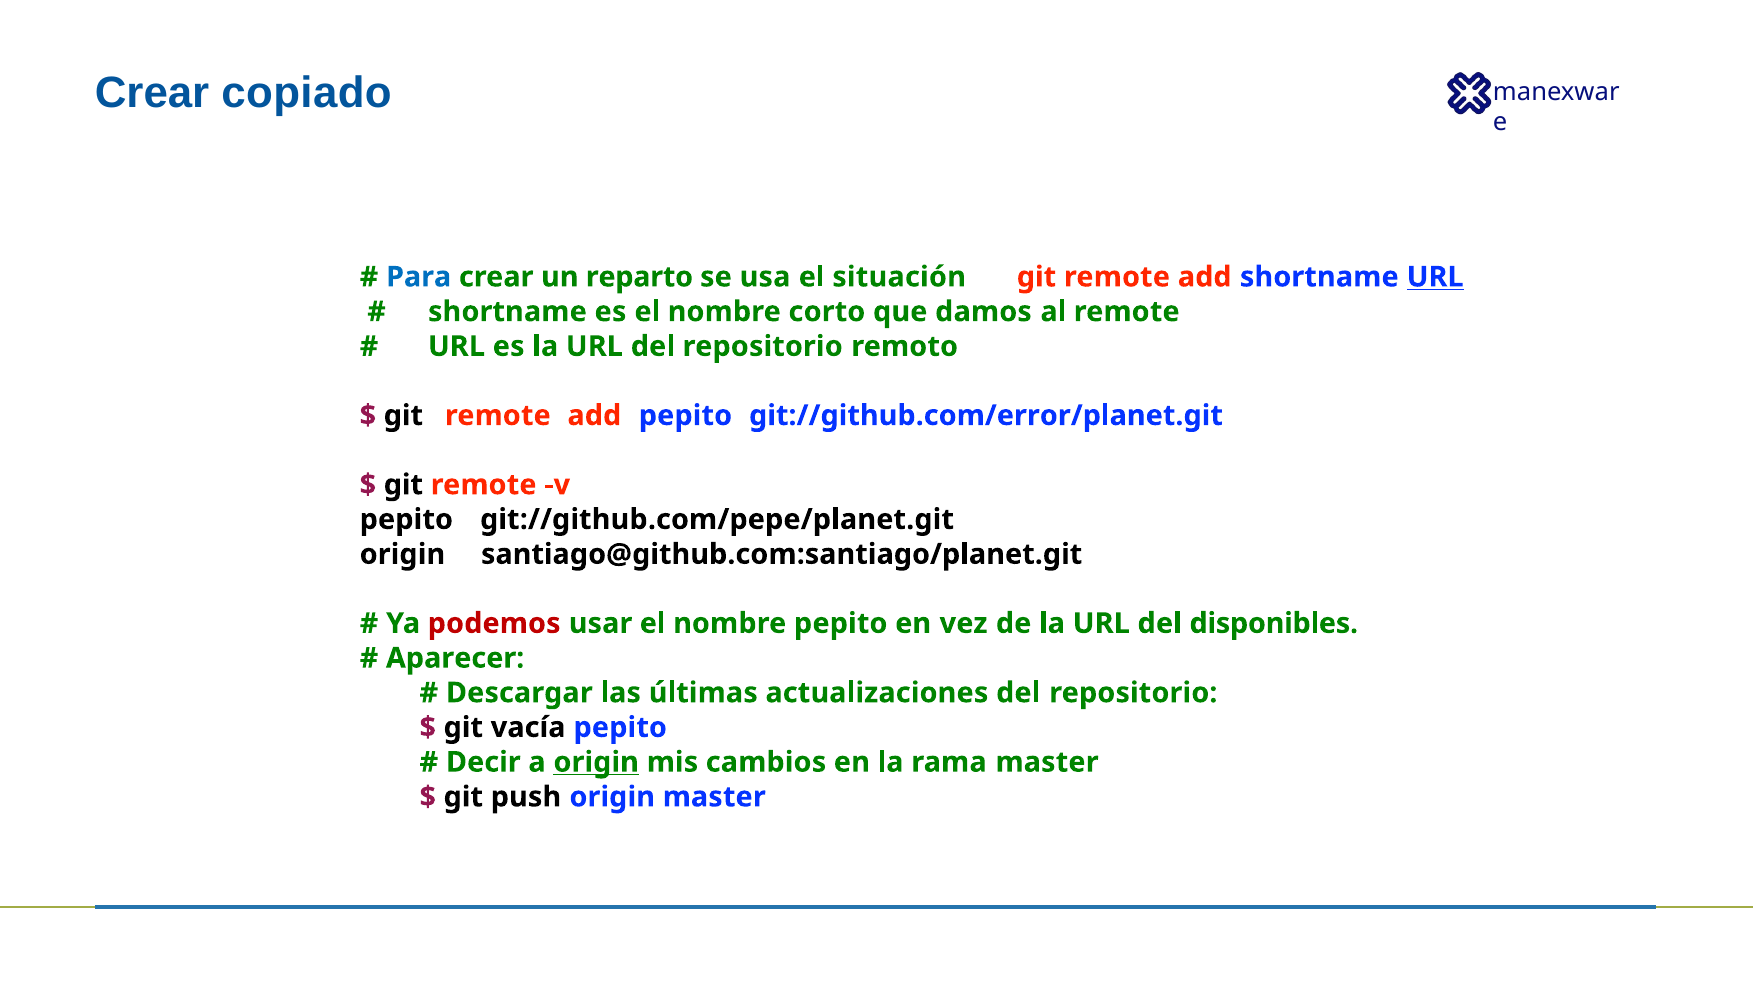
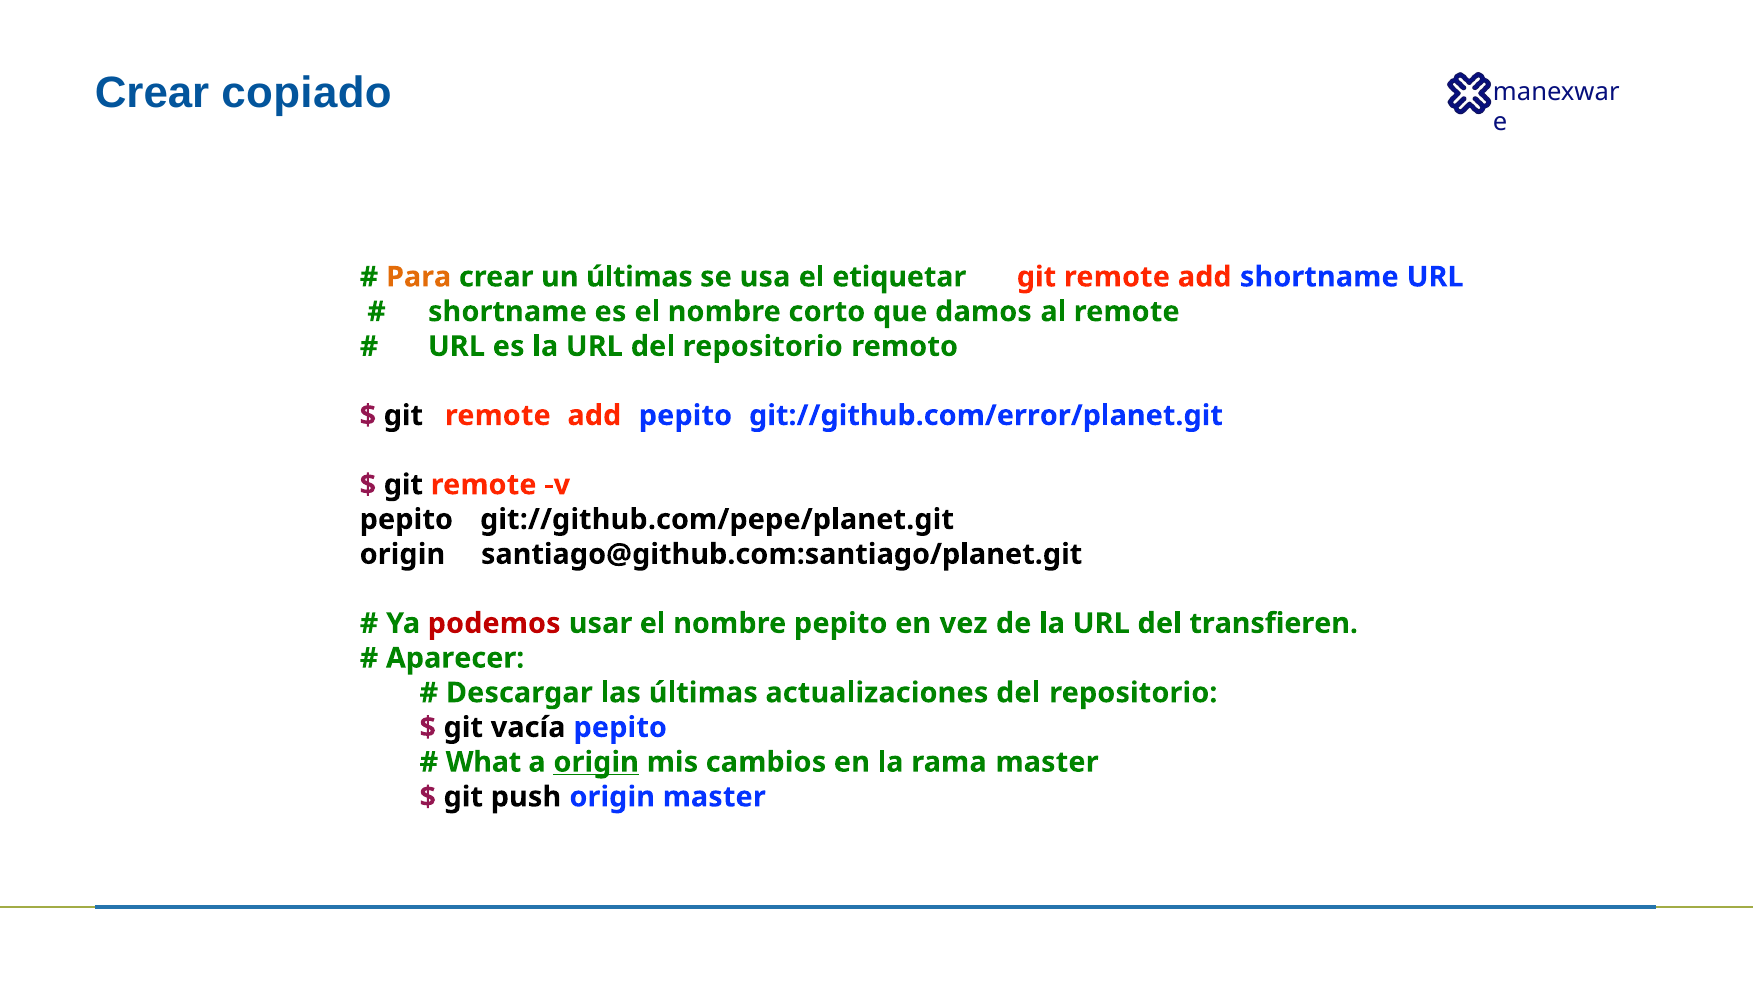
Para colour: blue -> orange (419, 277)
un reparto: reparto -> últimas (639, 277)
situación: situación -> etiquetar (899, 277)
URL underline: present -> none (1435, 277)
disponibles: disponibles -> transfieren (1274, 623)
Decir: Decir -> What (483, 762)
